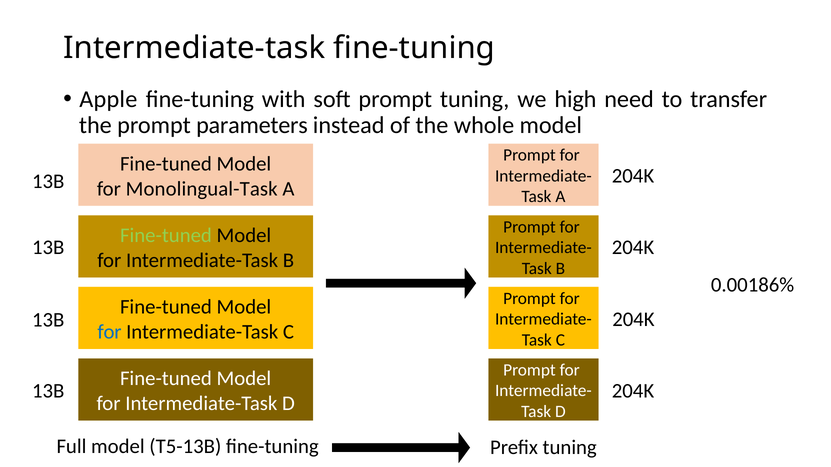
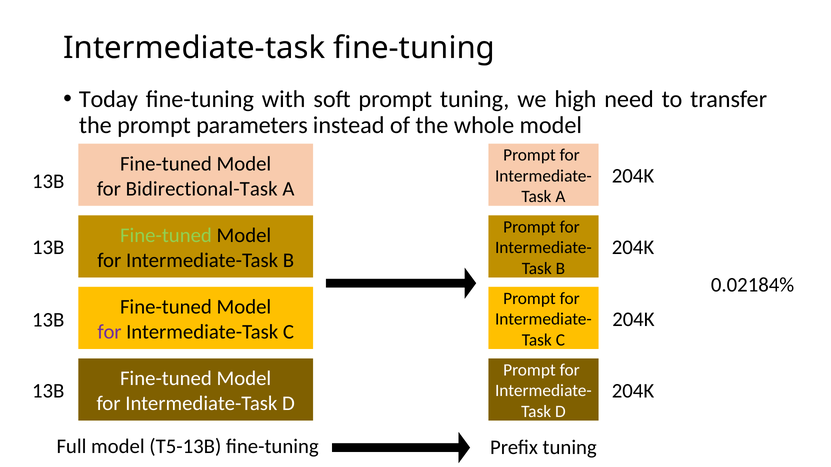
Apple: Apple -> Today (109, 99)
Monolingual-Task: Monolingual-Task -> Bidirectional-Task (202, 189)
0.00186%: 0.00186% -> 0.02184% (753, 285)
for colour: blue -> purple (109, 332)
